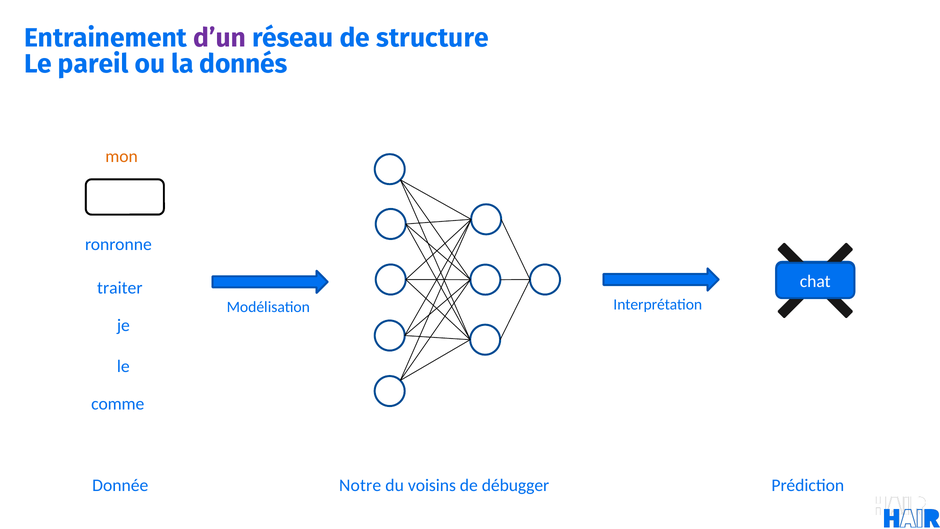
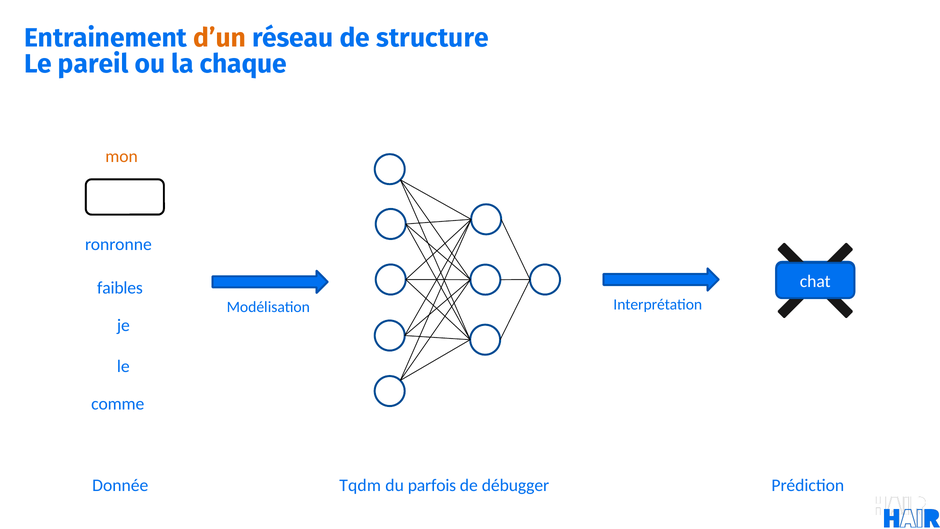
d’un colour: purple -> orange (220, 38)
donnés: donnés -> chaque (243, 64)
traiter: traiter -> faibles (120, 288)
Notre: Notre -> Tqdm (360, 485)
voisins: voisins -> parfois (432, 485)
